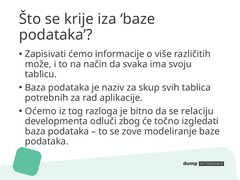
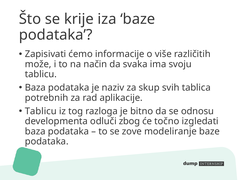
Oćemo: Oćemo -> Tablicu (41, 111)
relaciju: relaciju -> odnosu (197, 111)
